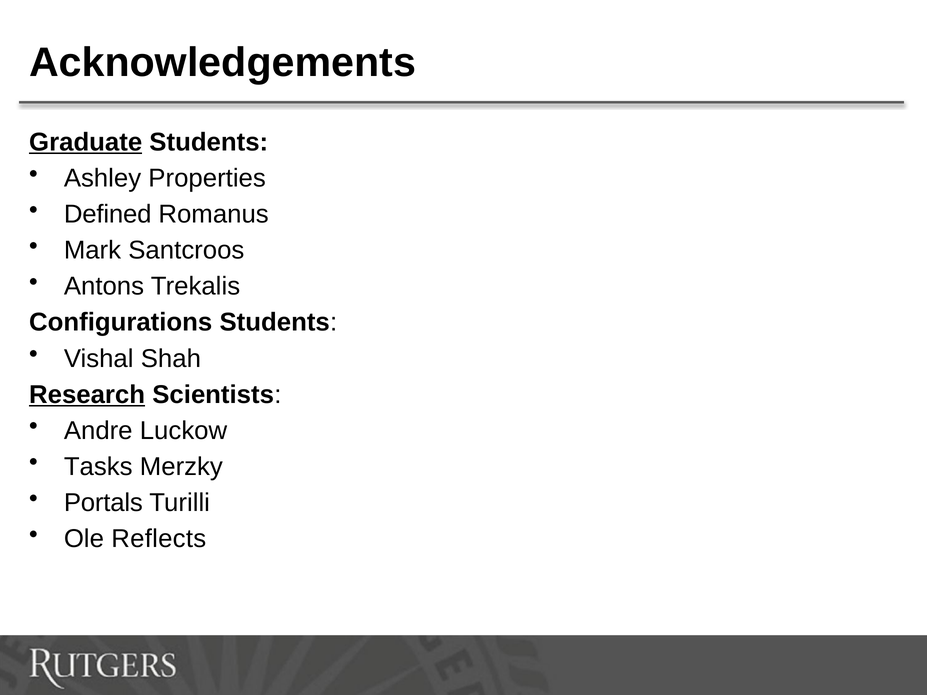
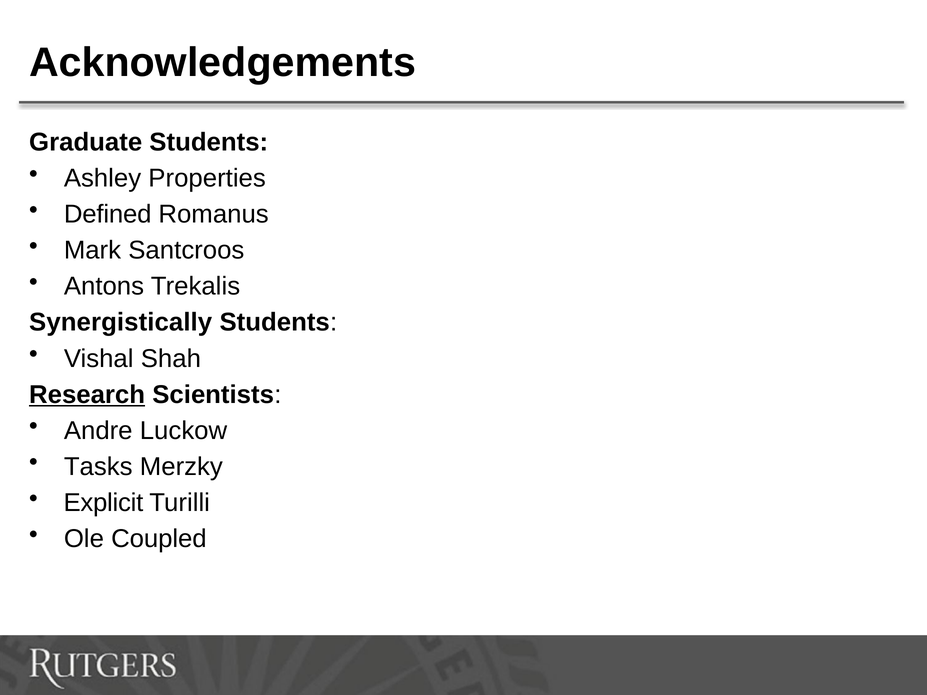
Graduate underline: present -> none (86, 142)
Configurations: Configurations -> Synergistically (121, 323)
Portals: Portals -> Explicit (103, 503)
Reflects: Reflects -> Coupled (159, 539)
